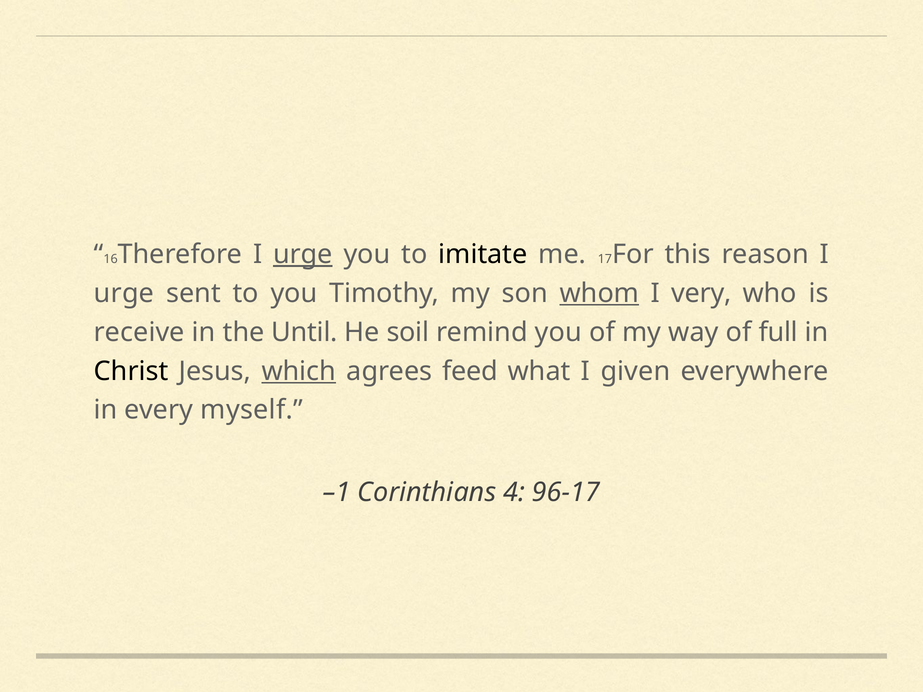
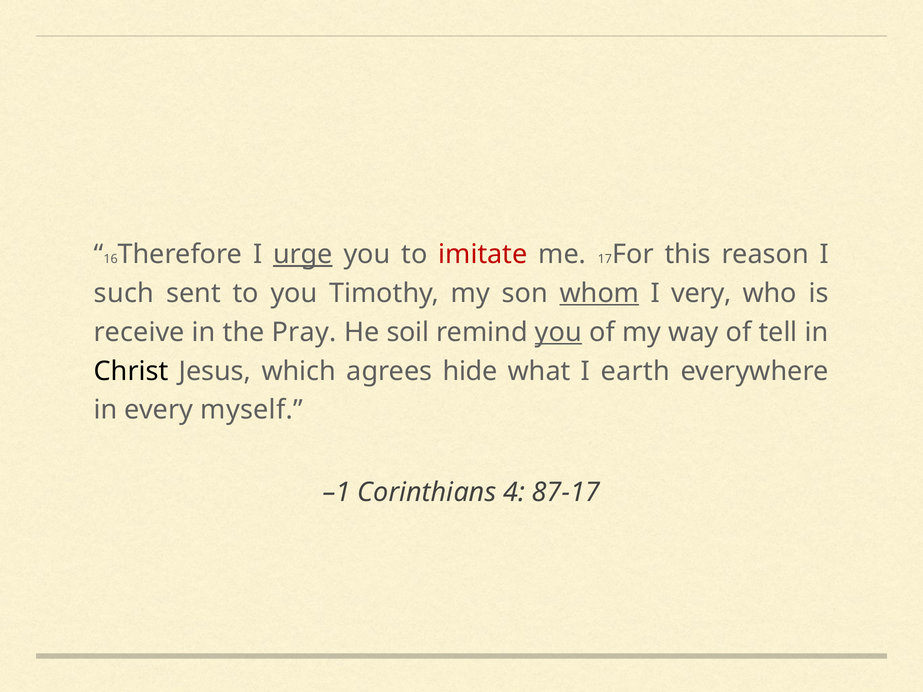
imitate colour: black -> red (483, 254)
urge: urge -> such (124, 293)
Until: Until -> Pray (304, 332)
you underline: none -> present (558, 332)
full: full -> tell (778, 332)
which underline: present -> none (299, 371)
feed: feed -> hide (470, 371)
given: given -> earth (635, 371)
96-17: 96-17 -> 87-17 (566, 493)
